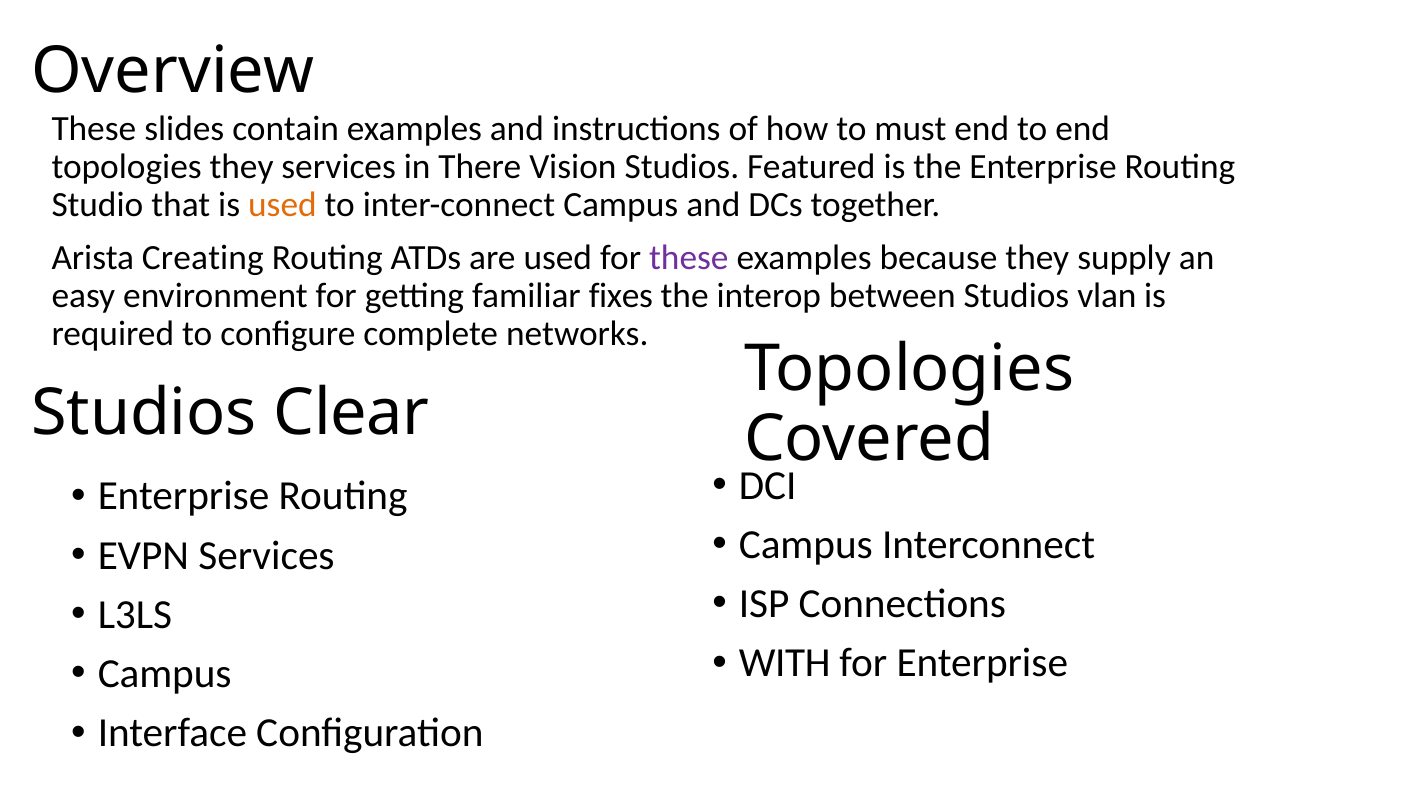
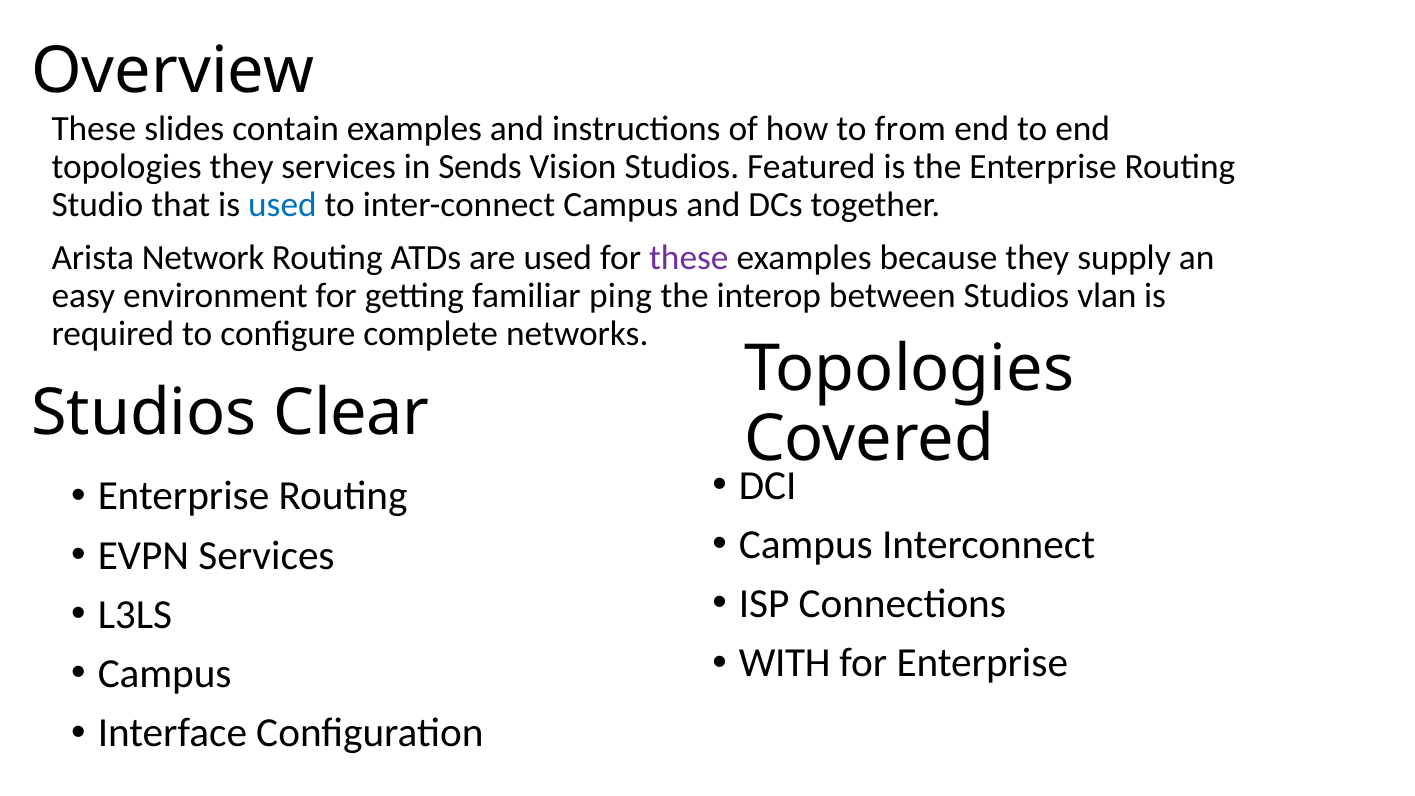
must: must -> from (910, 129)
There: There -> Sends (480, 167)
used colour: orange -> blue (282, 205)
Creating: Creating -> Network (203, 258)
fixes: fixes -> ping (621, 296)
